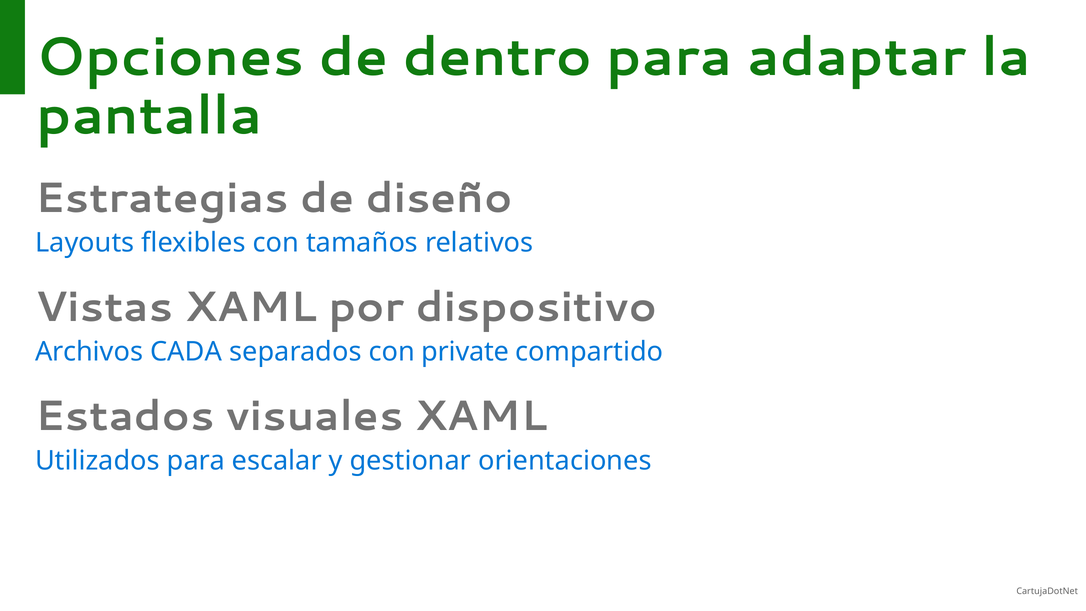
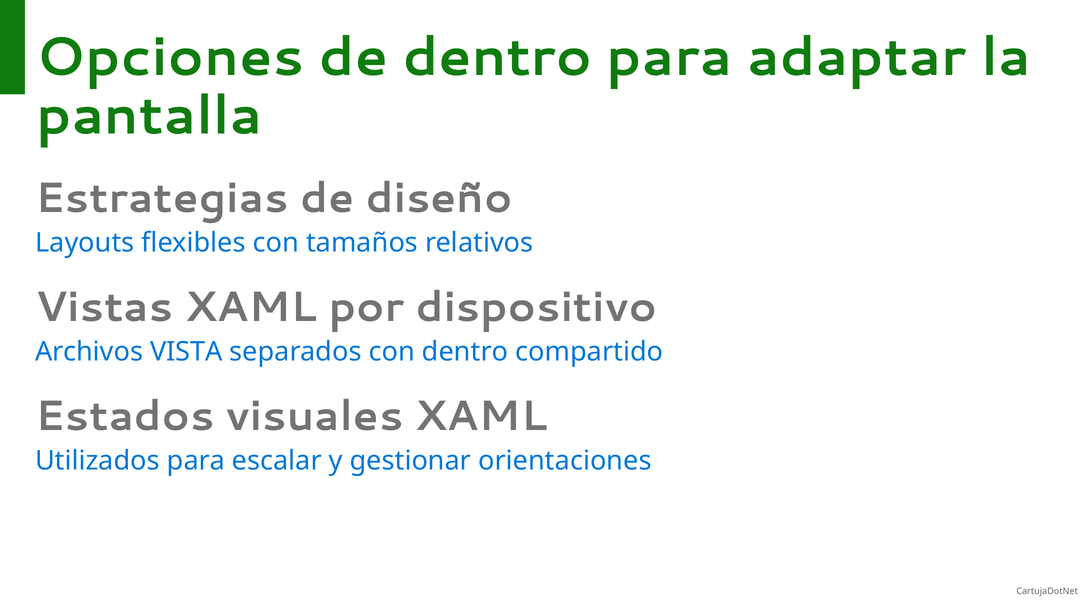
CADA: CADA -> VISTA (186, 352)
con private: private -> dentro (465, 352)
